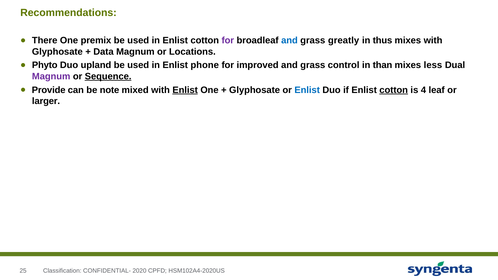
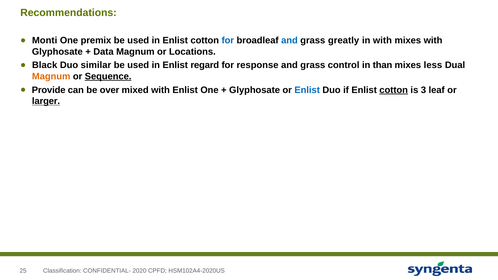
There: There -> Monti (45, 40)
for colour: purple -> blue (228, 40)
in thus: thus -> with (382, 40)
Phyto: Phyto -> Black (45, 65)
upland: upland -> similar (96, 65)
phone: phone -> regard (205, 65)
improved: improved -> response (258, 65)
Magnum colour: purple -> orange (51, 76)
note: note -> over (110, 90)
Enlist underline: present -> none (185, 90)
4: 4 -> 3 (423, 90)
larger underline: none -> present (46, 101)
